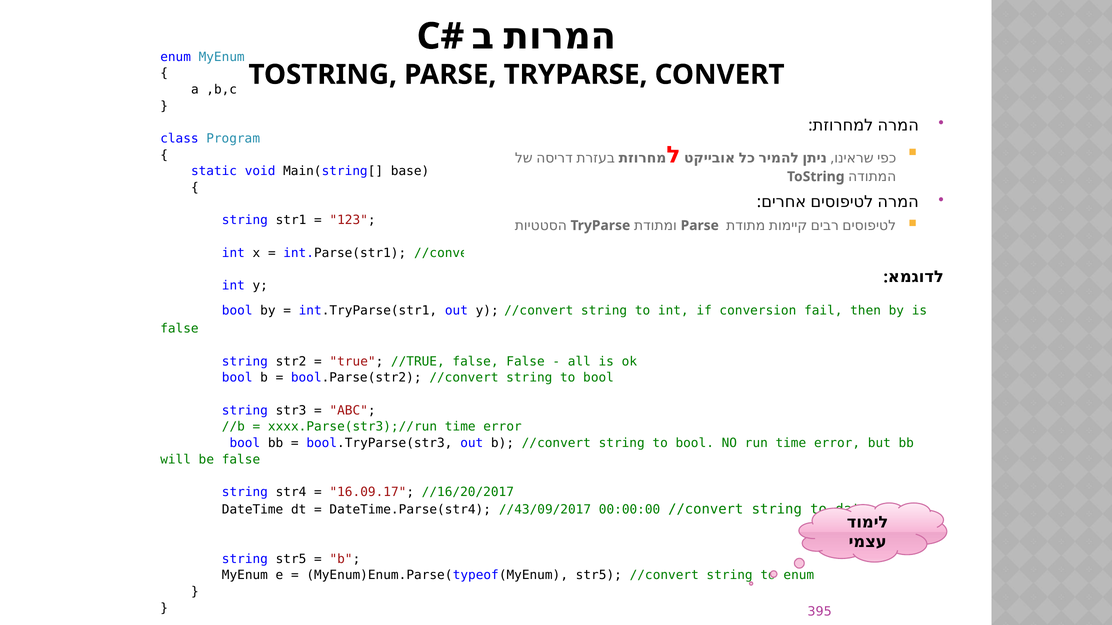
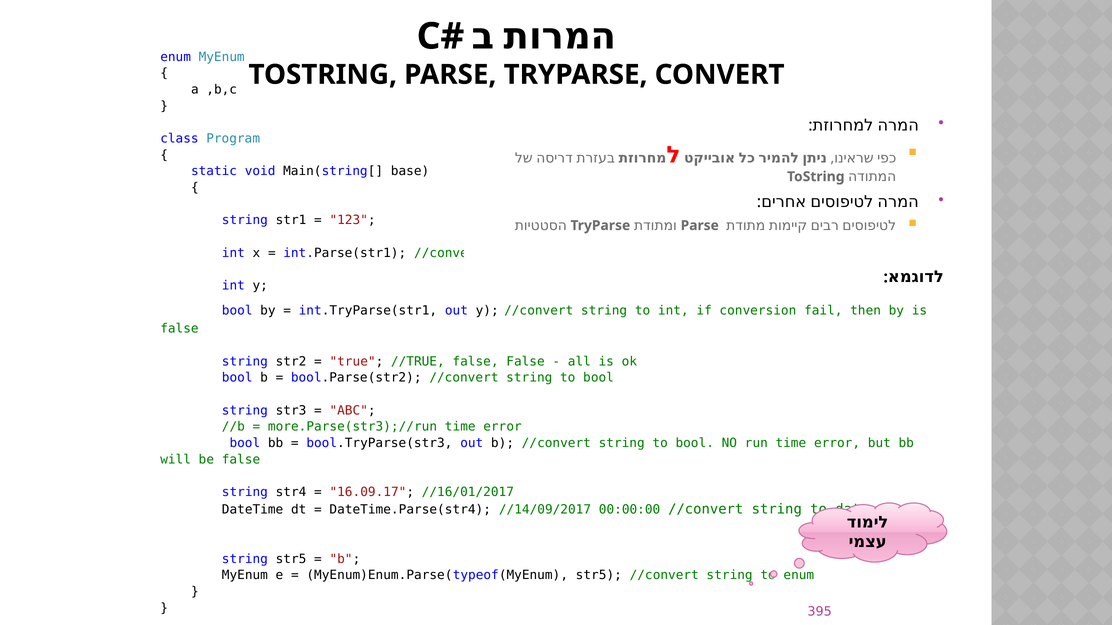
xxxx.Parse(str3);//run: xxxx.Parse(str3);//run -> more.Parse(str3);//run (353, 427)
//16/20/2017: //16/20/2017 -> //16/01/2017 (468, 492)
//43/09/2017: //43/09/2017 -> //14/09/2017 (545, 510)
